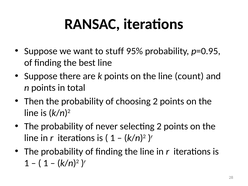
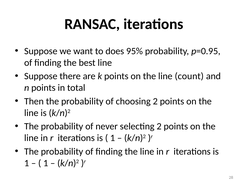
stuff: stuff -> does (115, 51)
